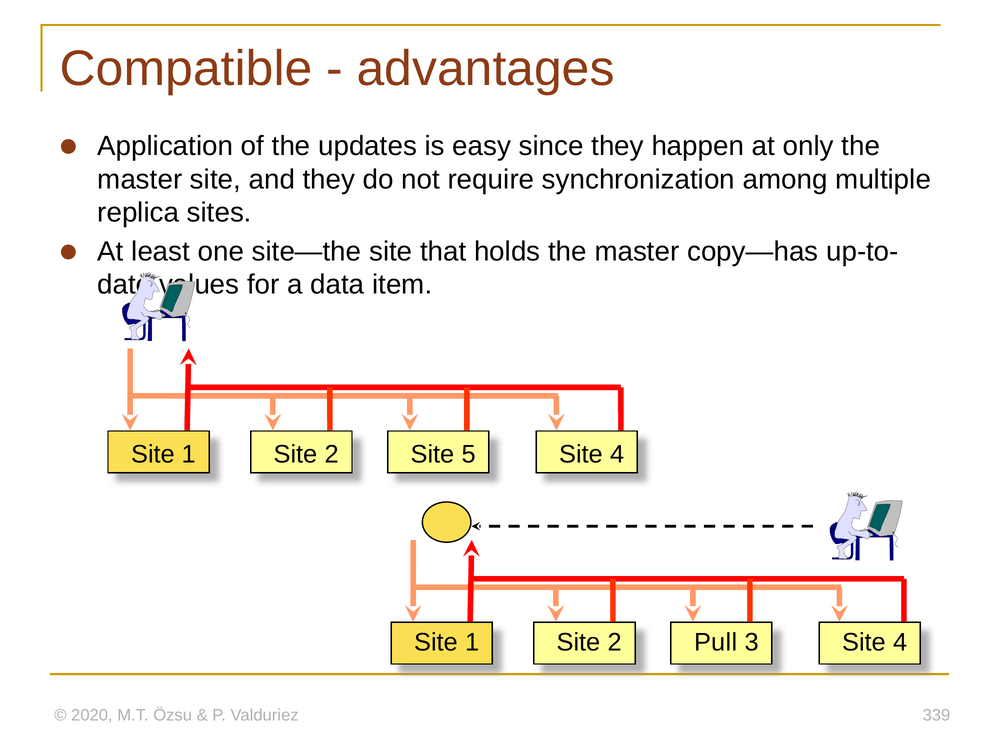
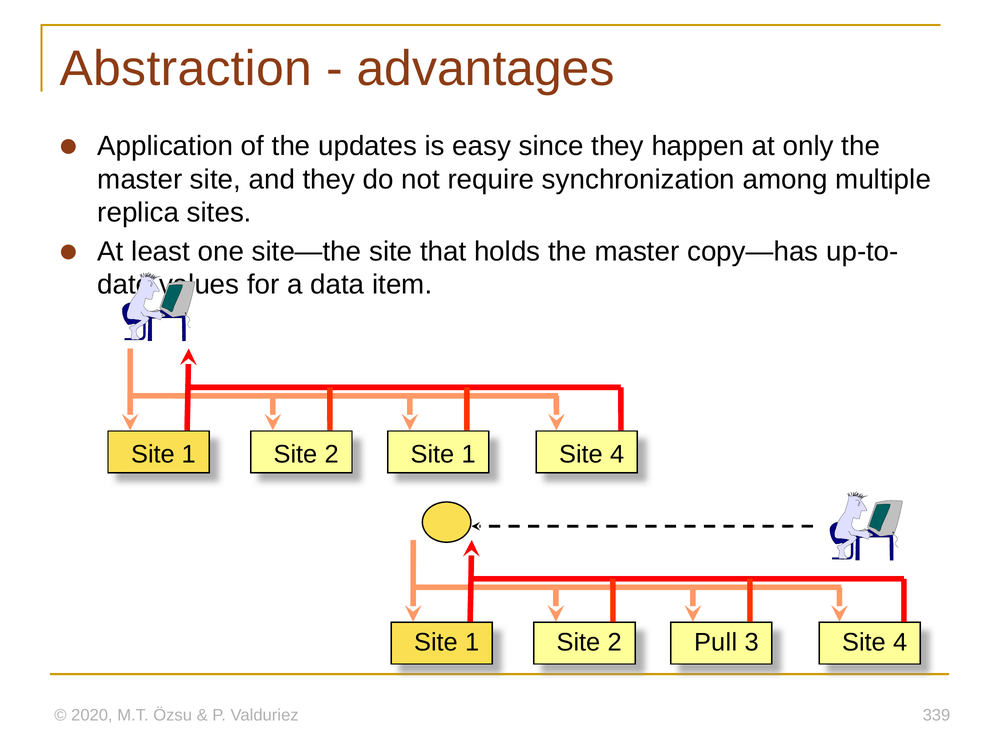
Compatible: Compatible -> Abstraction (186, 69)
2 Site 5: 5 -> 1 (469, 455)
